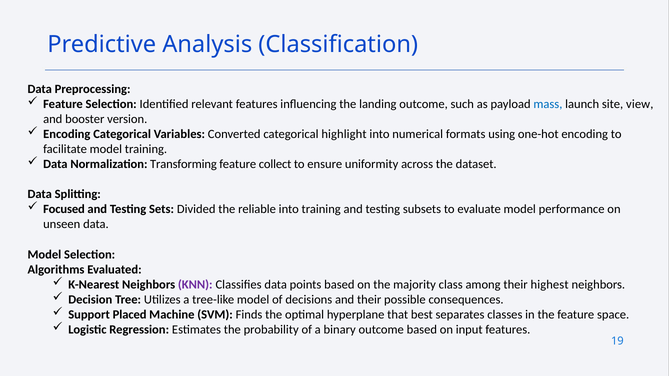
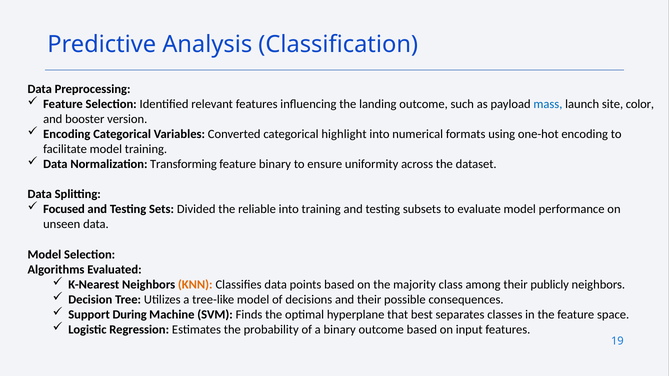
view: view -> color (640, 104)
feature collect: collect -> binary (275, 164)
KNN colour: purple -> orange (195, 285)
highest: highest -> publicly (550, 285)
Placed: Placed -> During (130, 315)
